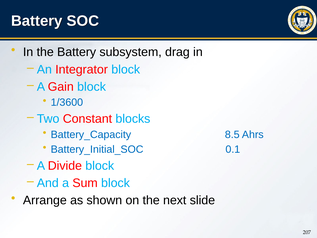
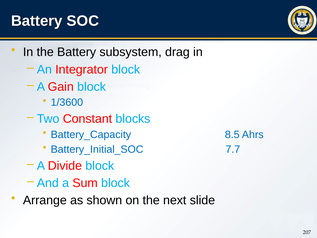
0.1: 0.1 -> 7.7 (233, 149)
